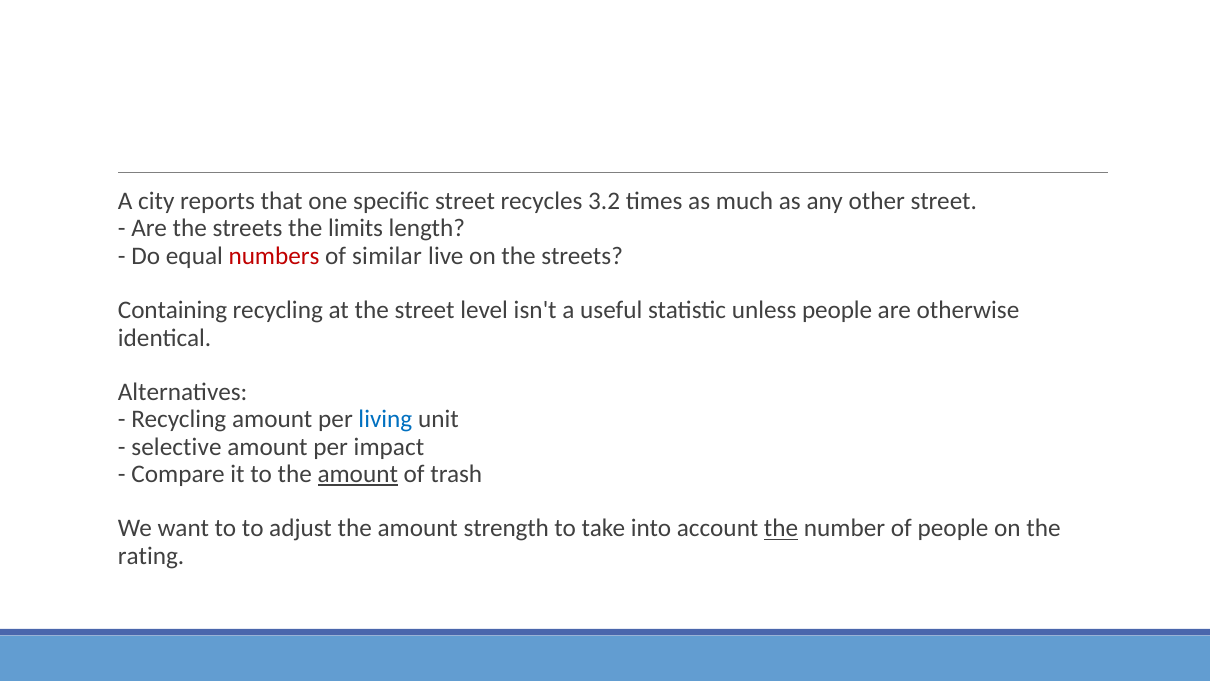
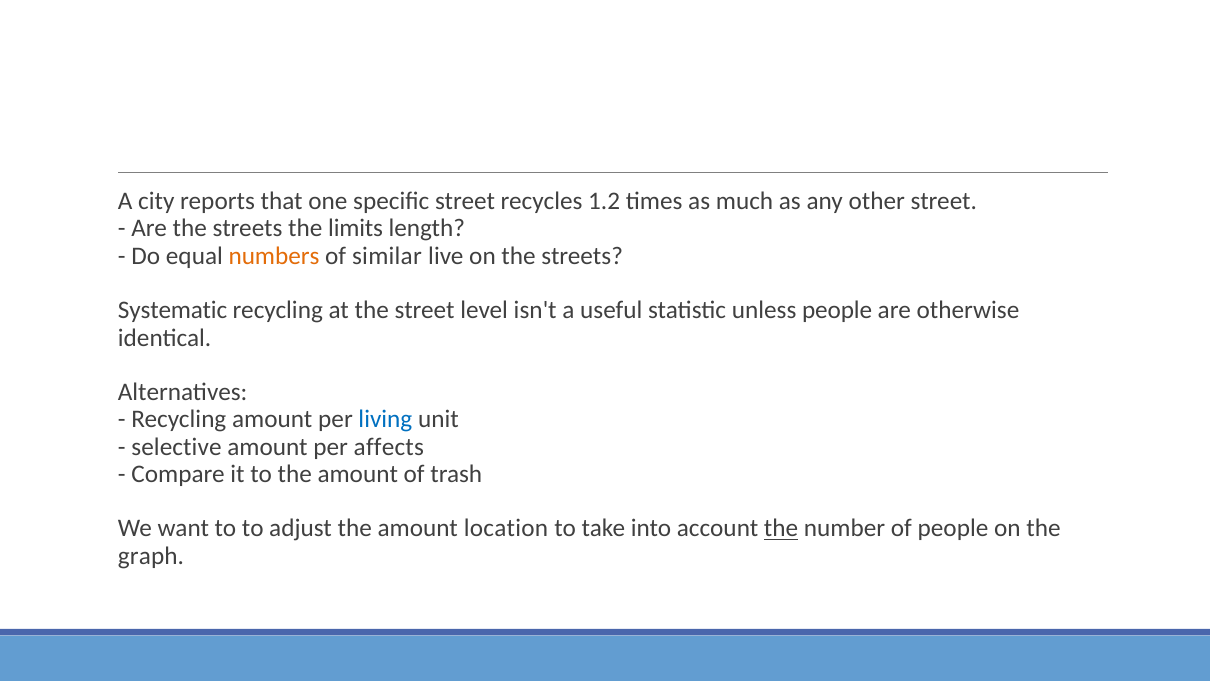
3.2: 3.2 -> 1.2 (604, 201)
numbers colour: red -> orange (274, 256)
Containing: Containing -> Systematic (173, 310)
impact: impact -> affects (389, 447)
amount underline: present -> none (358, 474)
strength: strength -> location (506, 528)
rating: rating -> graph (151, 556)
